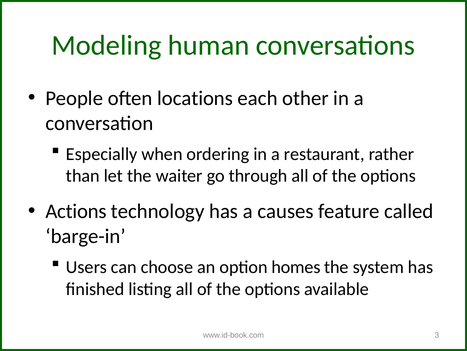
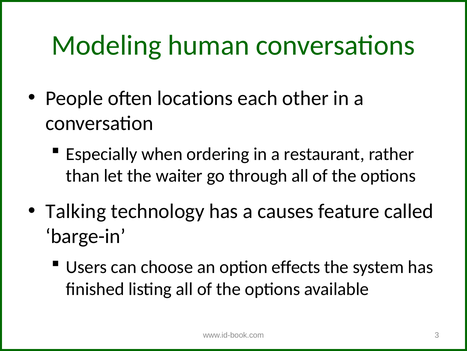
Actions: Actions -> Talking (76, 211)
homes: homes -> effects (296, 267)
